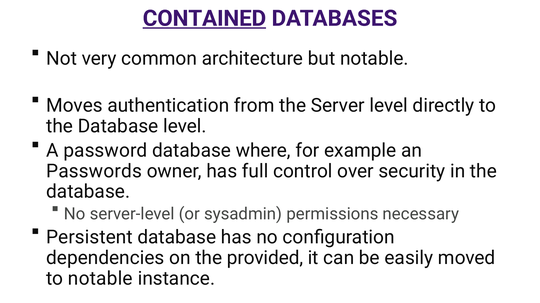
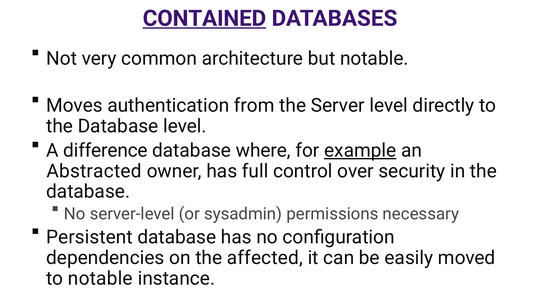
password: password -> difference (106, 151)
example underline: none -> present (360, 151)
Passwords: Passwords -> Abstracted (94, 172)
provided: provided -> affected (265, 259)
